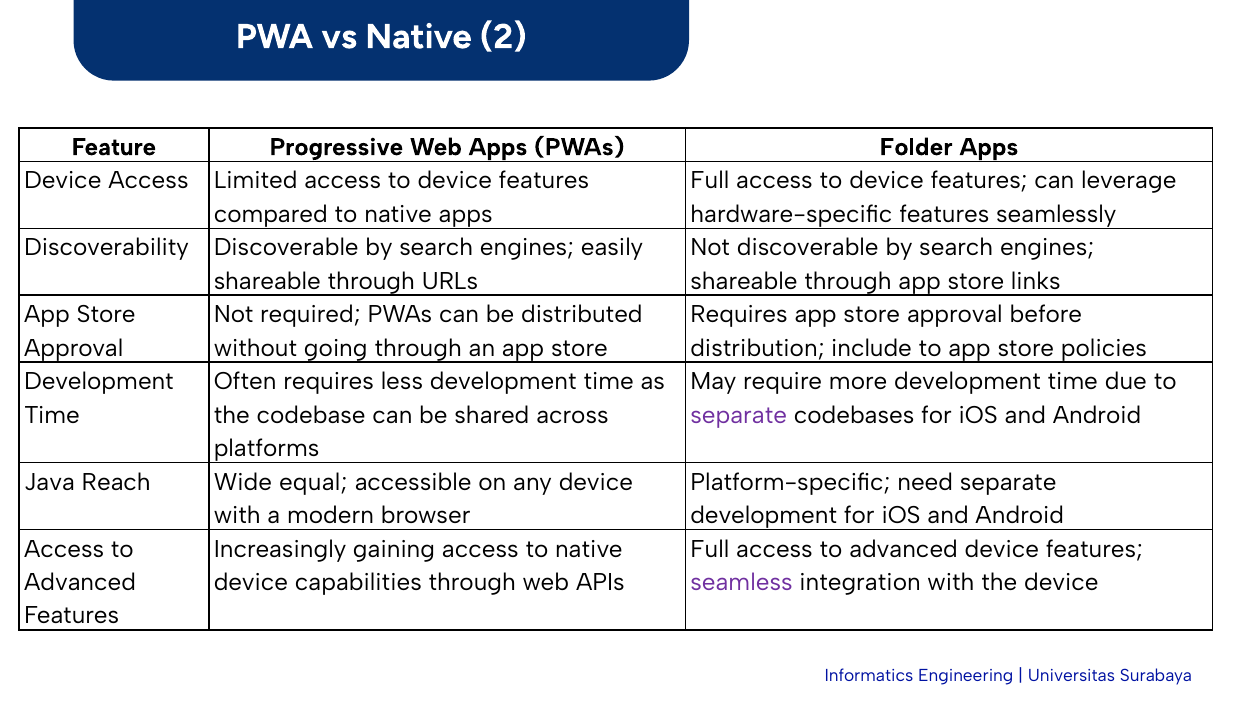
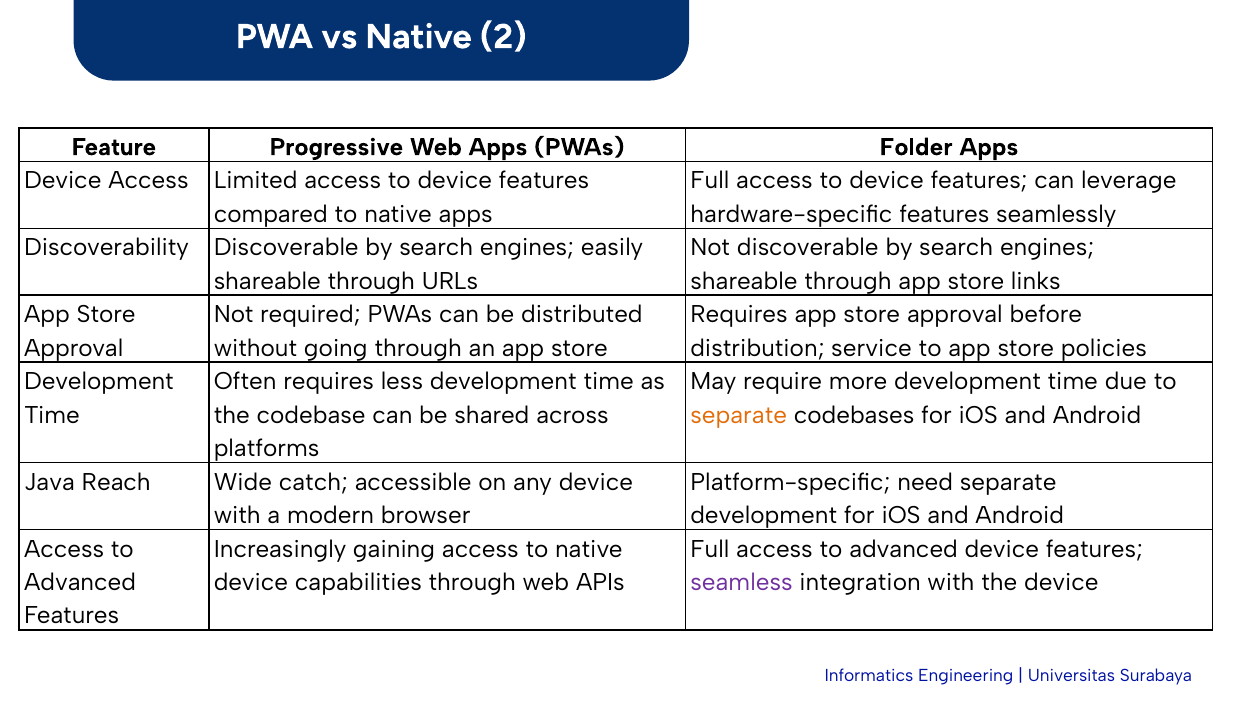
include: include -> service (872, 348)
separate colour: purple -> orange (739, 415)
equal: equal -> catch (313, 482)
